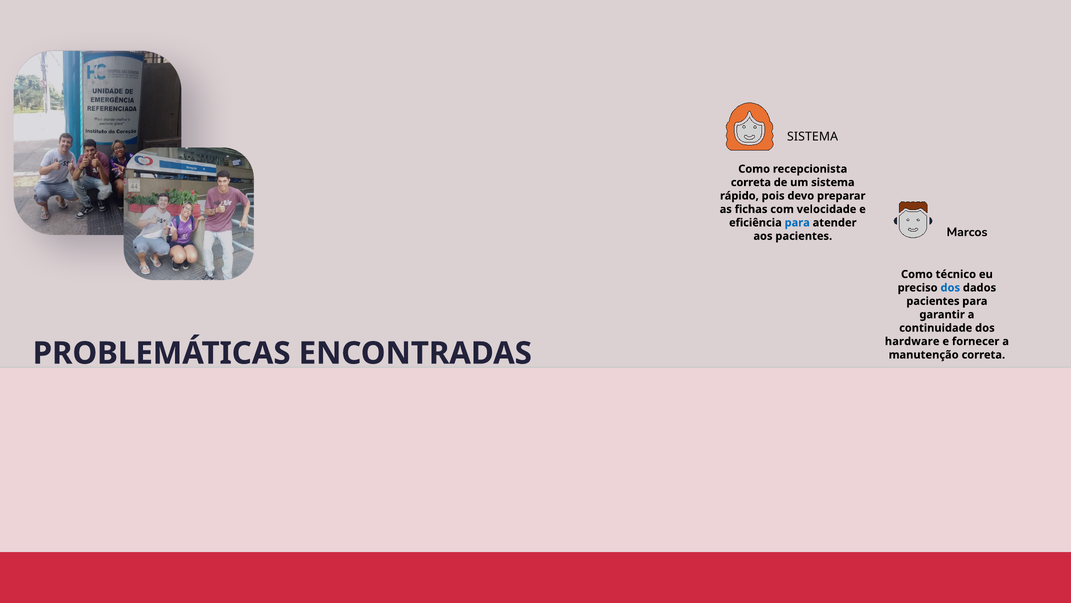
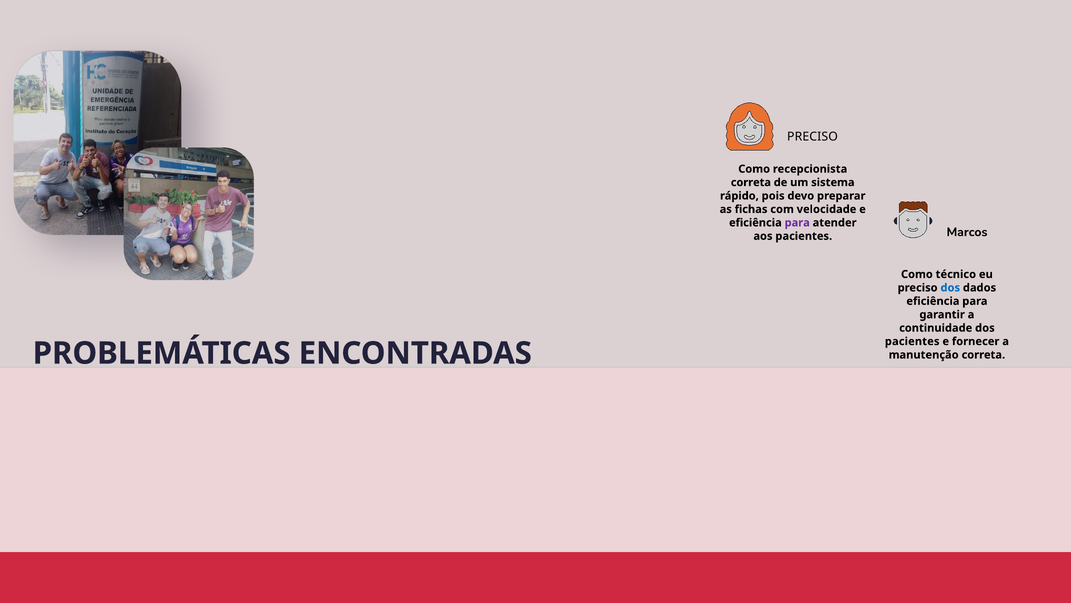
SISTEMA: SISTEMA -> PRECISO (813, 136)
para colour: blue -> purple (797, 222)
pacientes: pacientes -> eficiência (933, 301)
hardware: hardware -> pacientes (912, 341)
